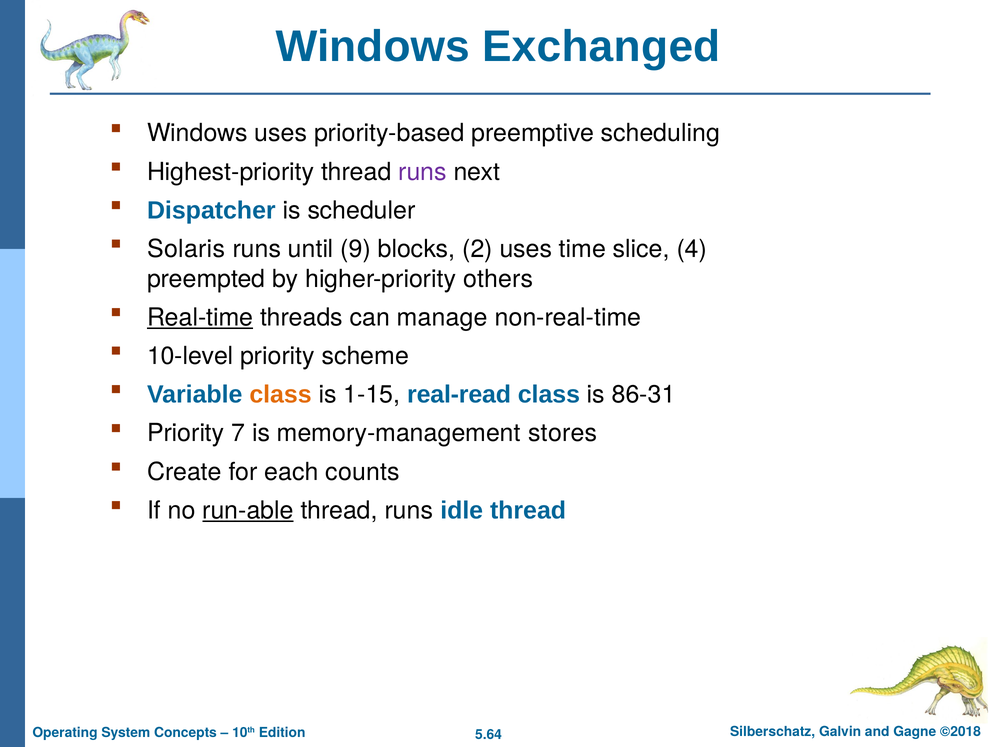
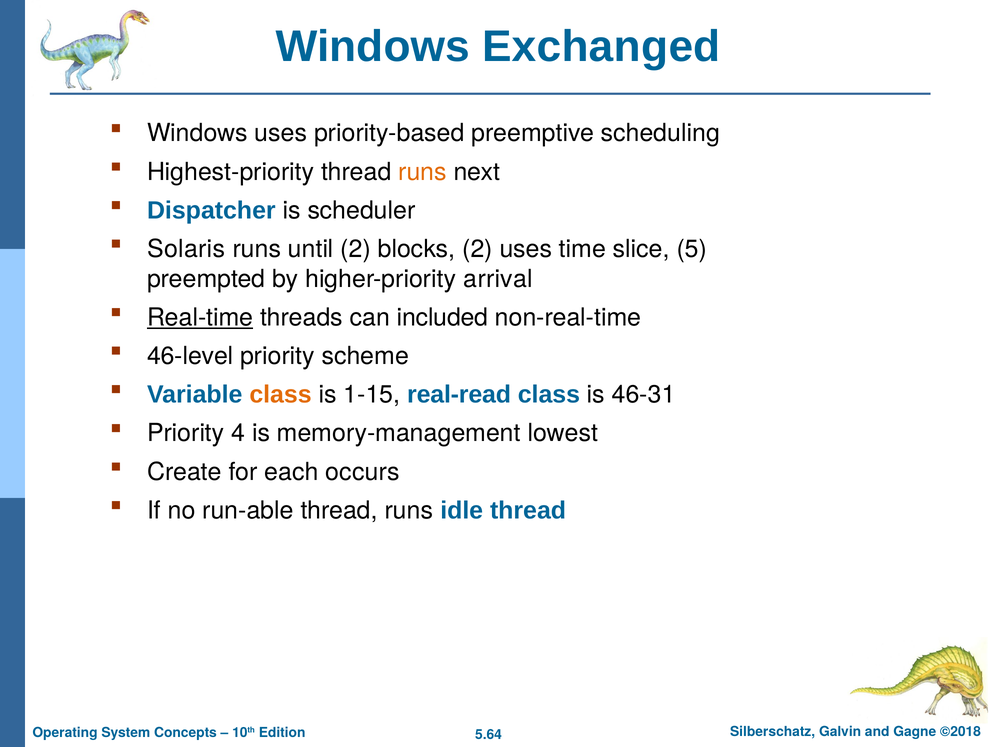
runs colour: purple -> orange (423, 172)
until 9: 9 -> 2 (356, 249)
4: 4 -> 5 (692, 249)
others: others -> arrival (498, 279)
manage: manage -> included (443, 318)
10-level: 10-level -> 46-level (190, 356)
86-31: 86-31 -> 46-31 (644, 395)
7: 7 -> 4 (238, 434)
stores: stores -> lowest (563, 434)
counts: counts -> occurs (363, 472)
run-able underline: present -> none (248, 511)
